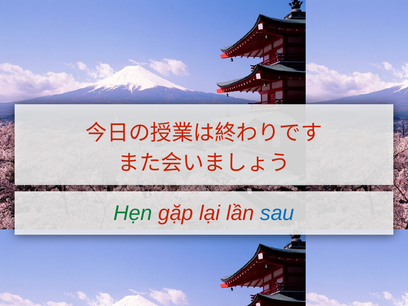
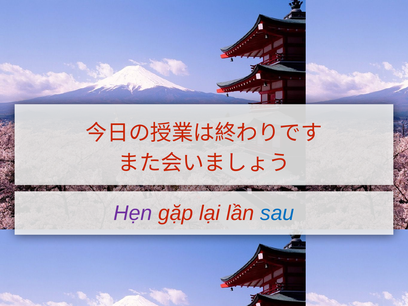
Hẹn colour: green -> purple (133, 213)
